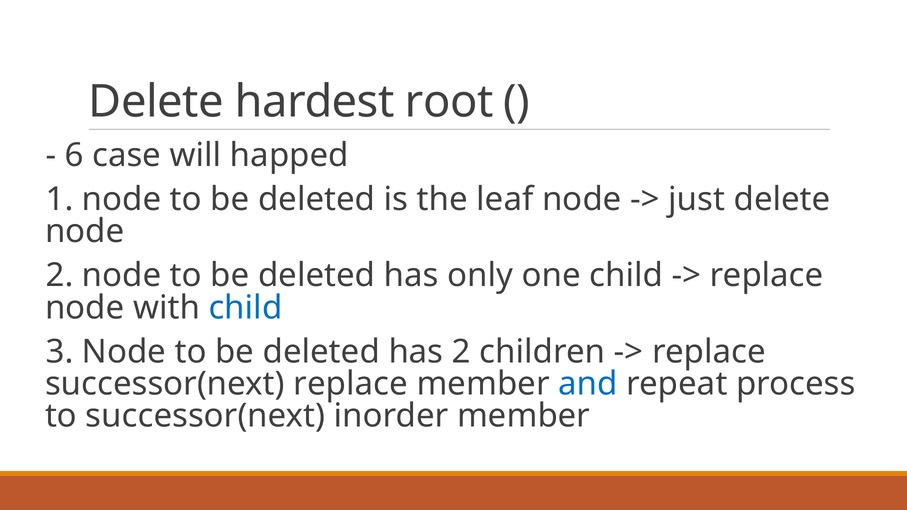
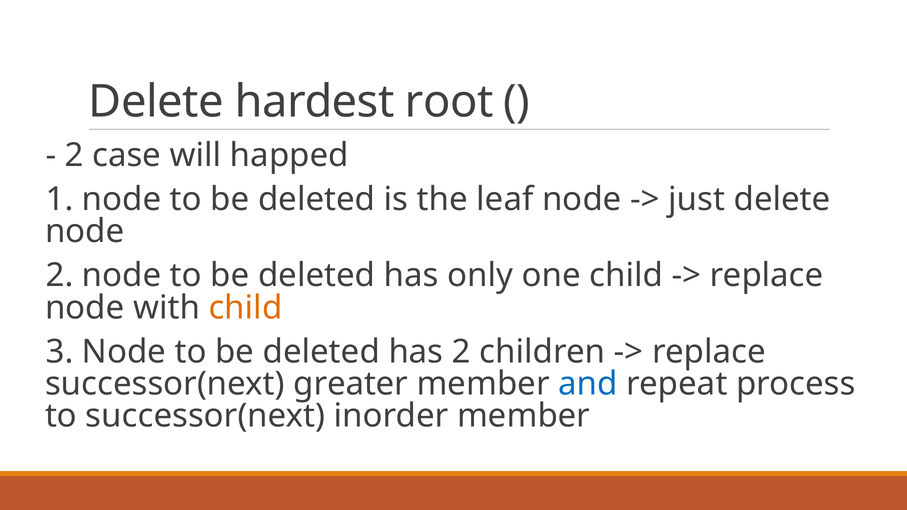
6: 6 -> 2 (74, 156)
child colour: blue -> orange (245, 308)
successor(next replace: replace -> greater (351, 384)
